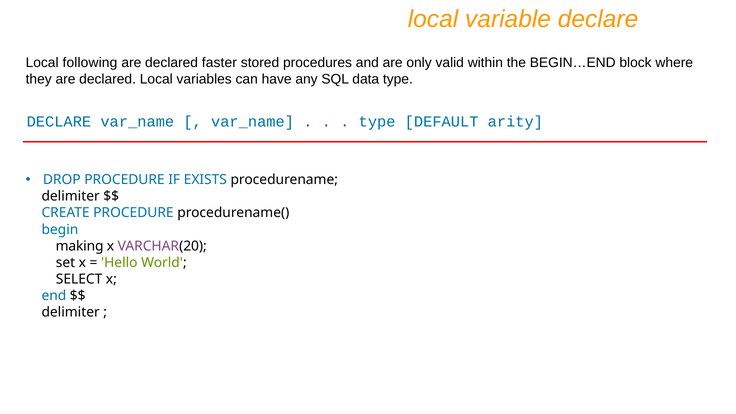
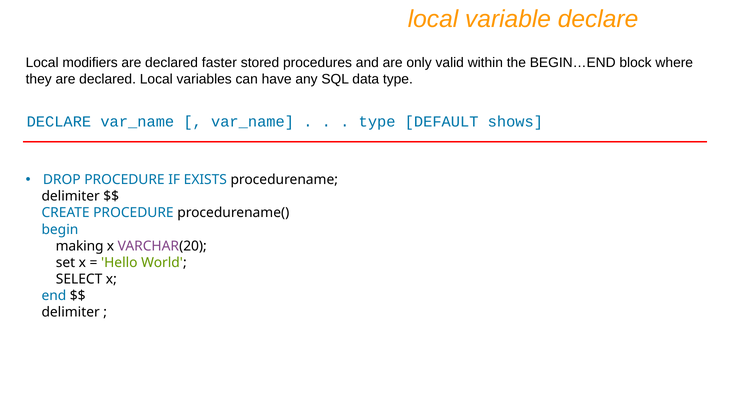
following: following -> modifiers (90, 63)
arity: arity -> shows (515, 122)
